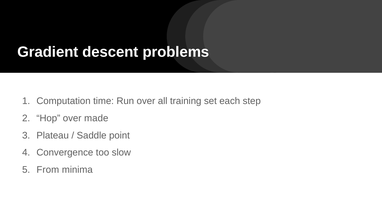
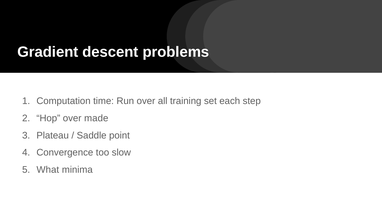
From: From -> What (48, 170)
